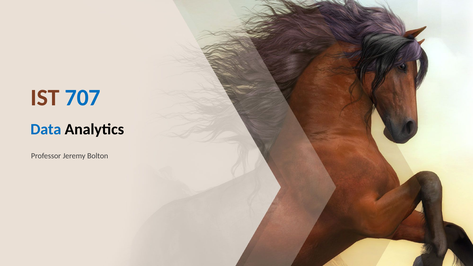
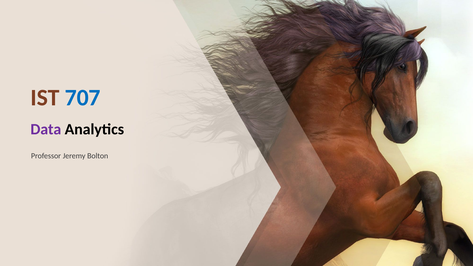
Data colour: blue -> purple (46, 129)
